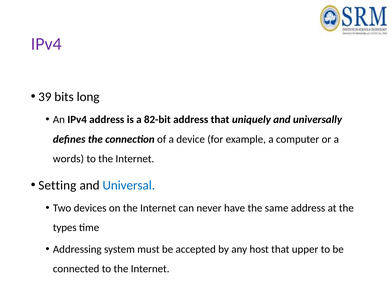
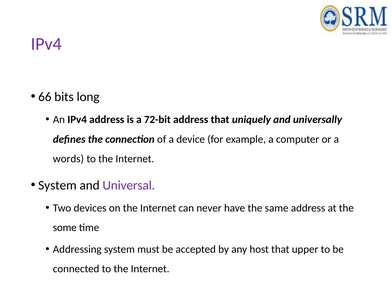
39: 39 -> 66 (45, 97)
82-bit: 82-bit -> 72-bit (157, 120)
Setting: Setting -> System (57, 185)
Universal colour: blue -> purple (129, 185)
types: types -> some (65, 228)
